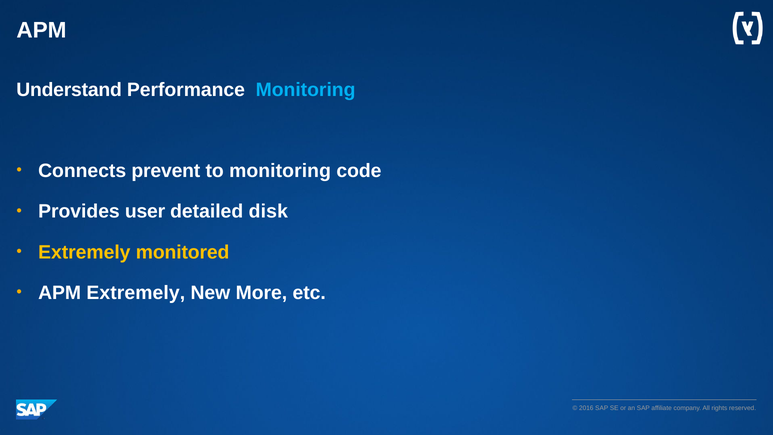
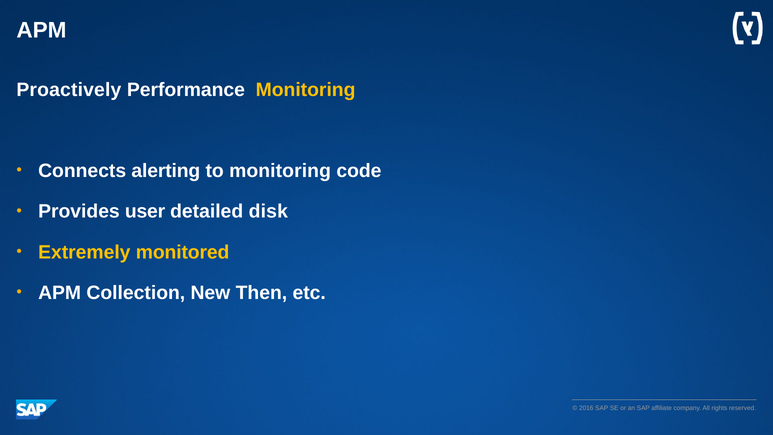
Understand: Understand -> Proactively (69, 90)
Monitoring colour: light blue -> yellow (306, 90)
prevent: prevent -> alerting (166, 171)
APM Extremely: Extremely -> Collection (136, 293)
More: More -> Then (261, 293)
